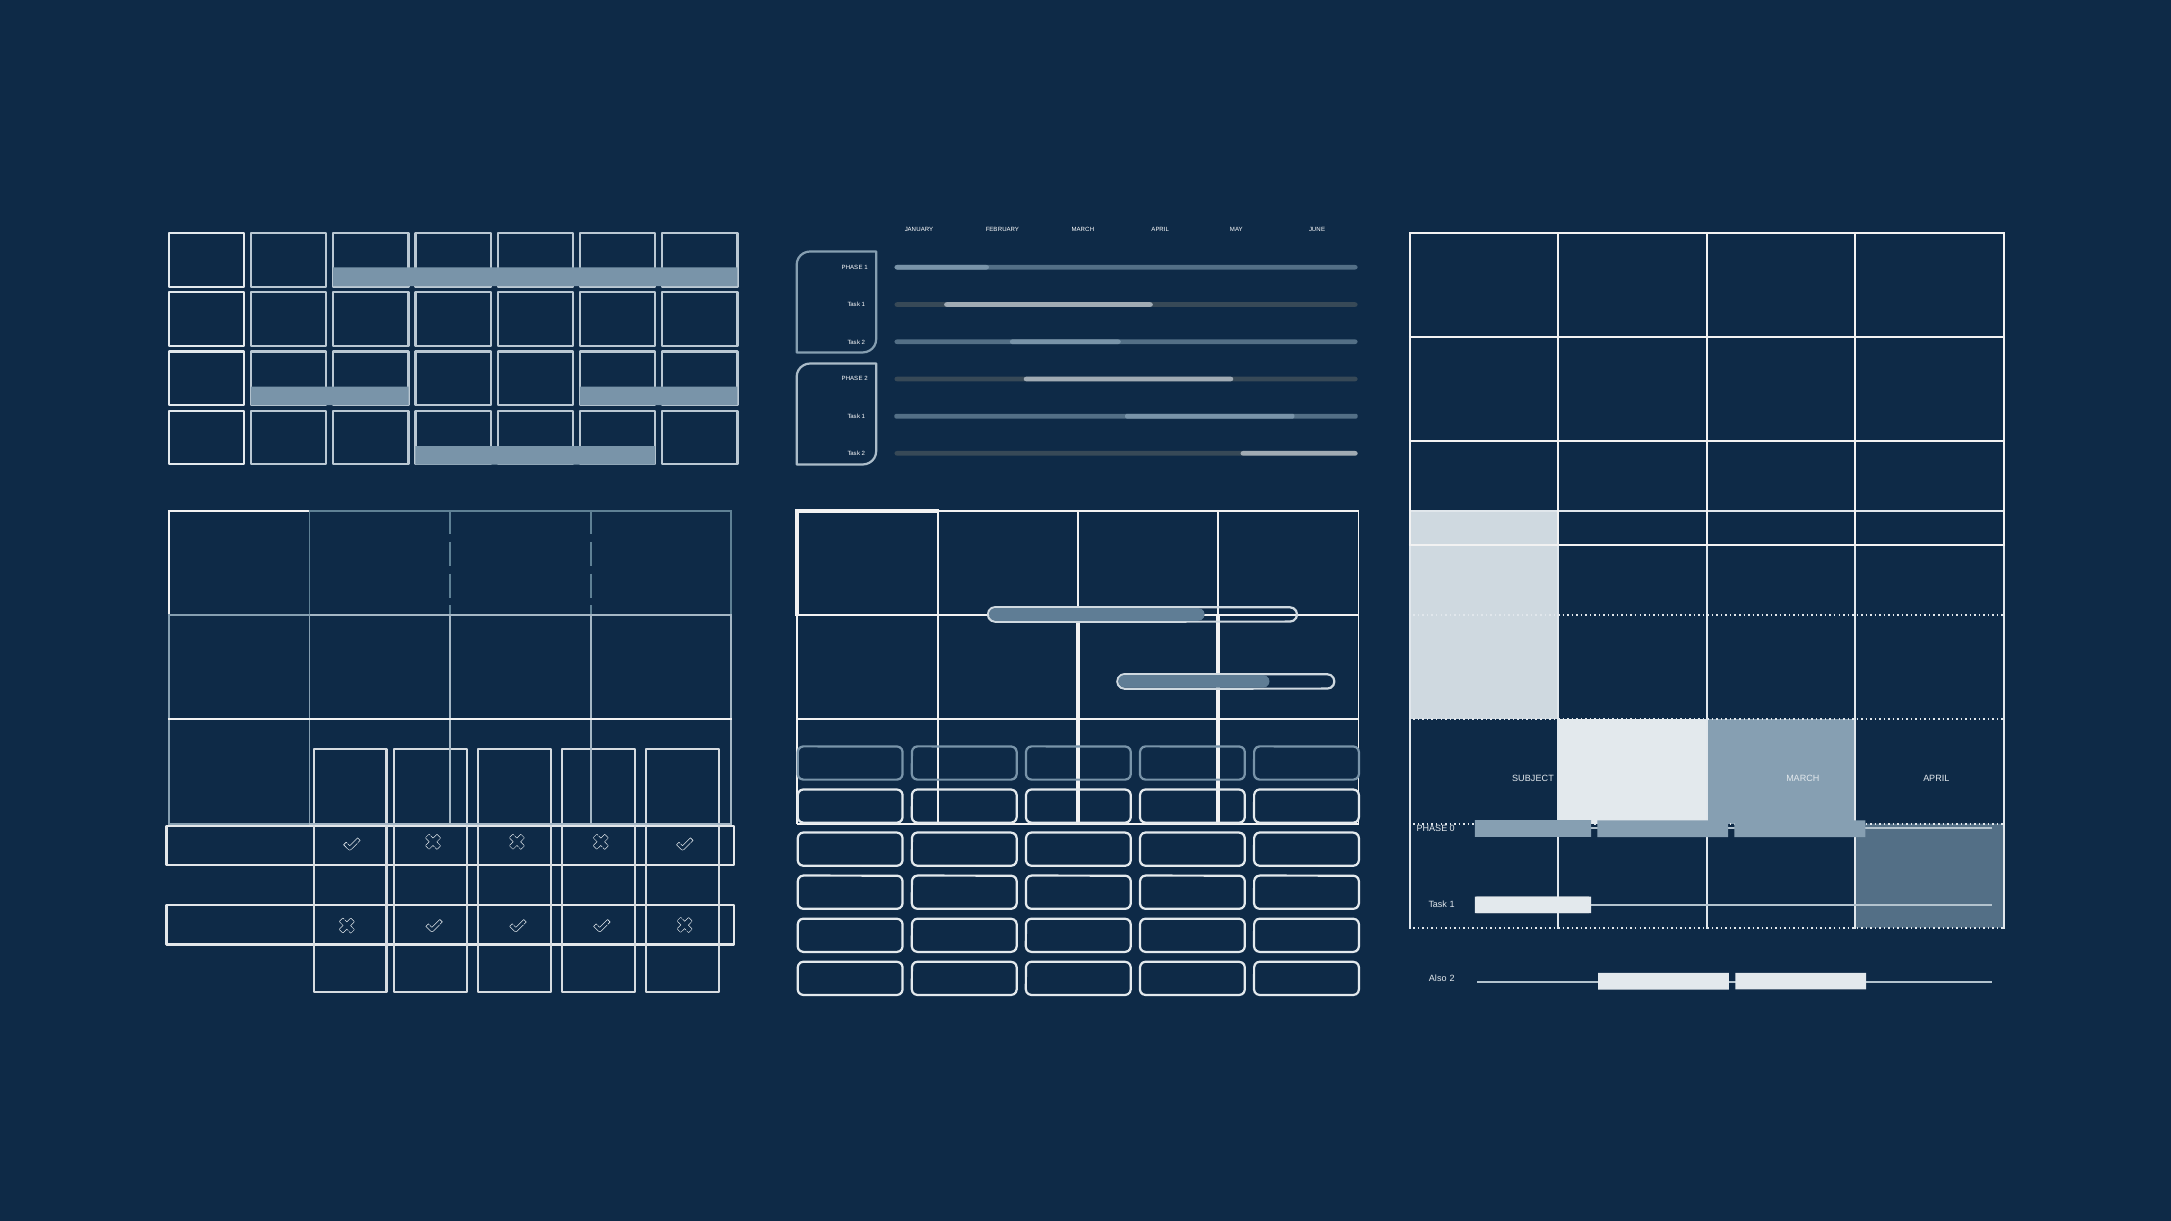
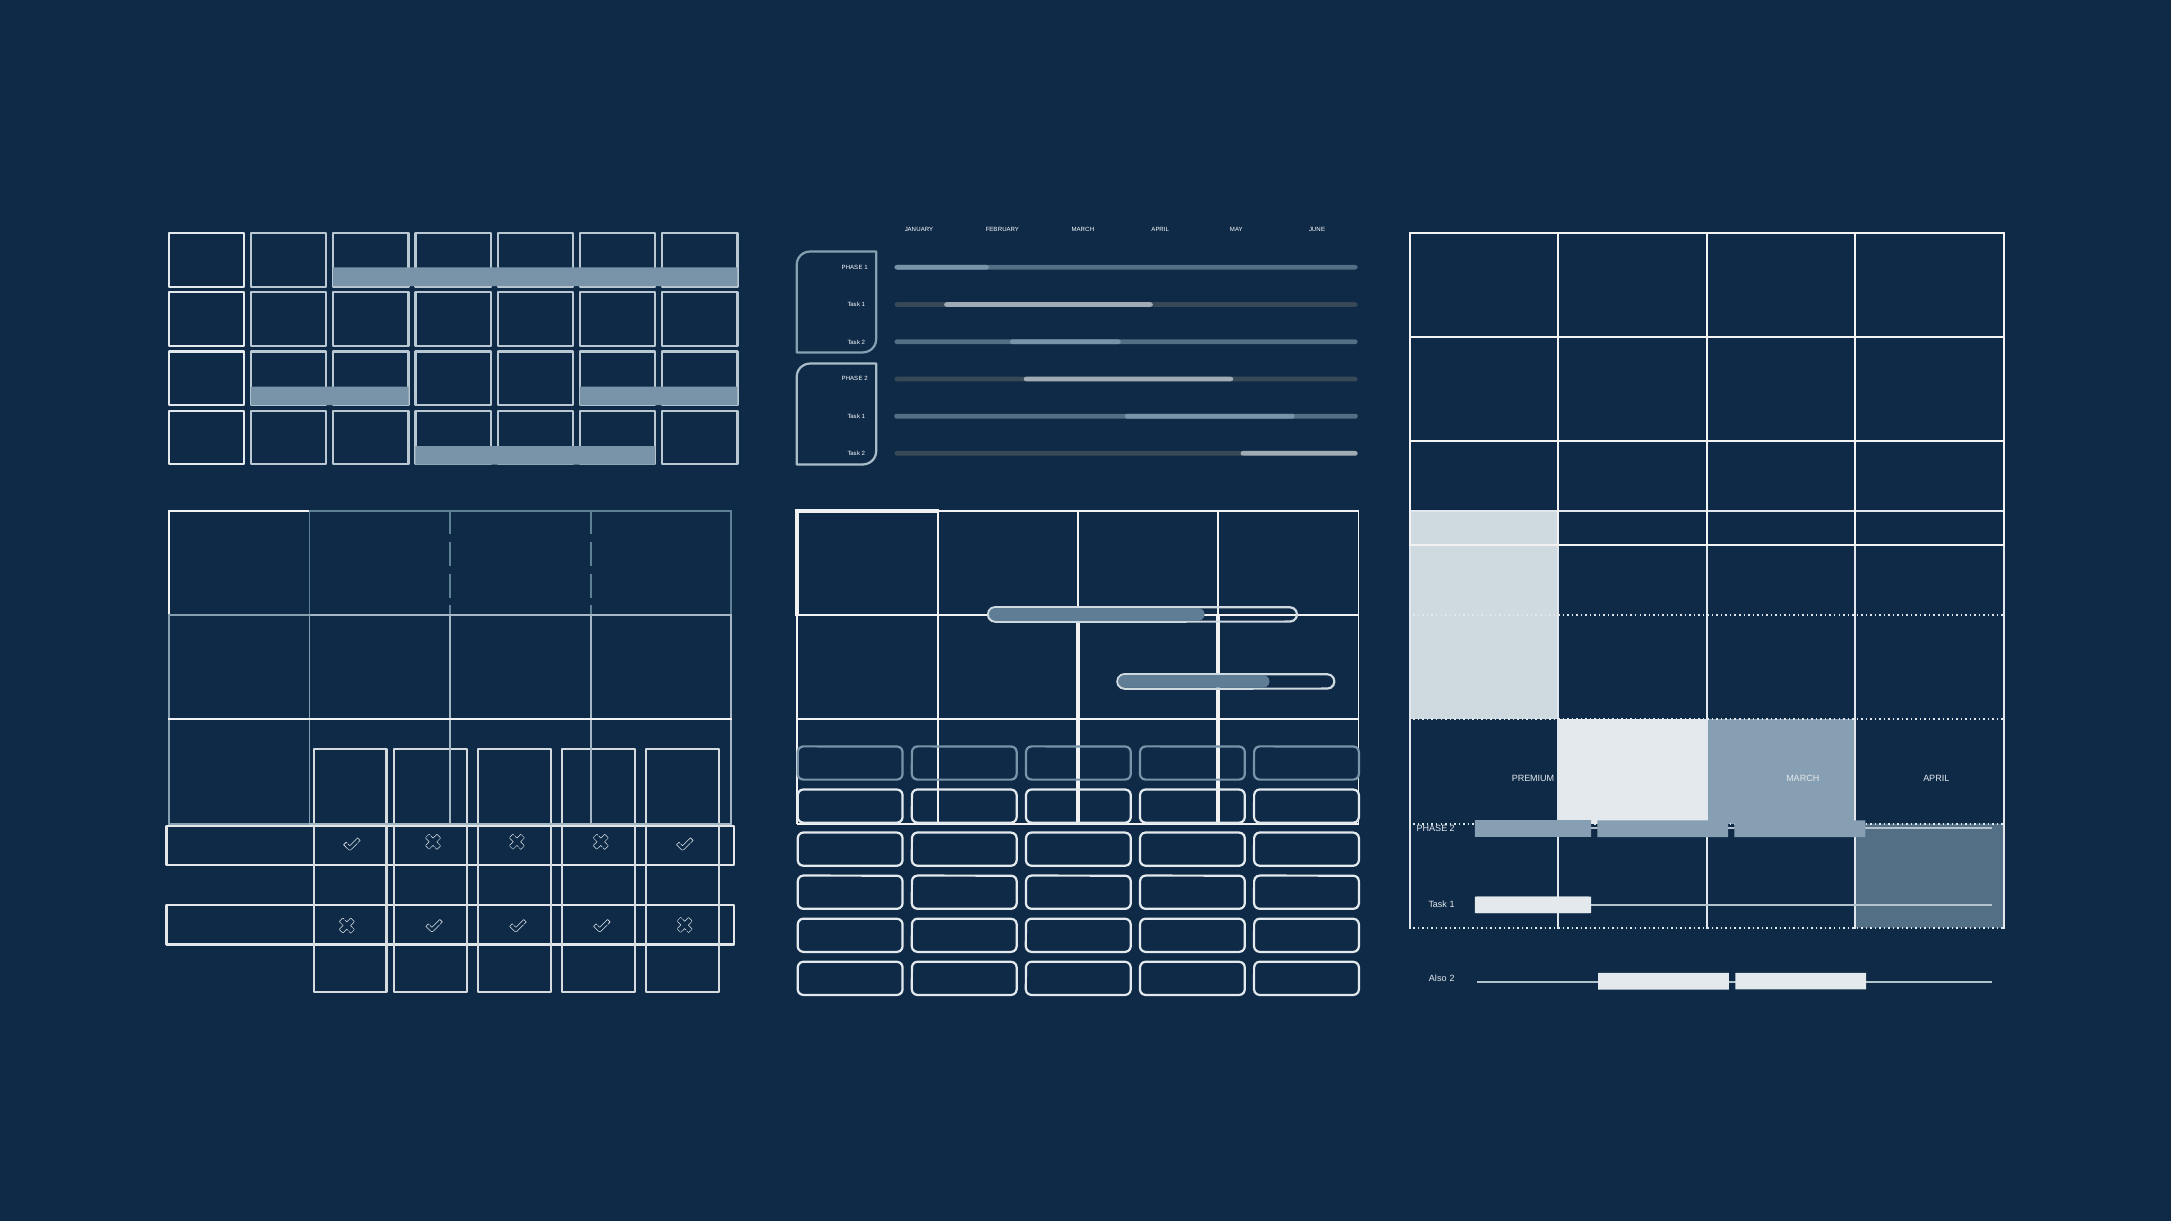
SUBJECT: SUBJECT -> PREMIUM (1533, 779)
0: 0 -> 2 (1452, 829)
